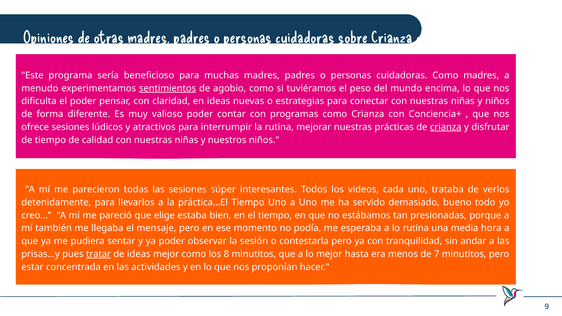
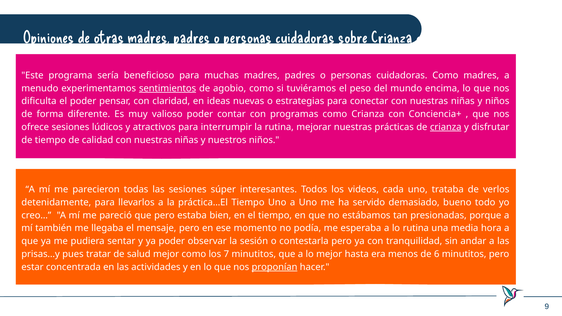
que elige: elige -> pero (164, 215)
tratar underline: present -> none (99, 254)
de ideas: ideas -> salud (139, 254)
8: 8 -> 7 (226, 254)
7: 7 -> 6 (437, 254)
proponían underline: none -> present (275, 267)
